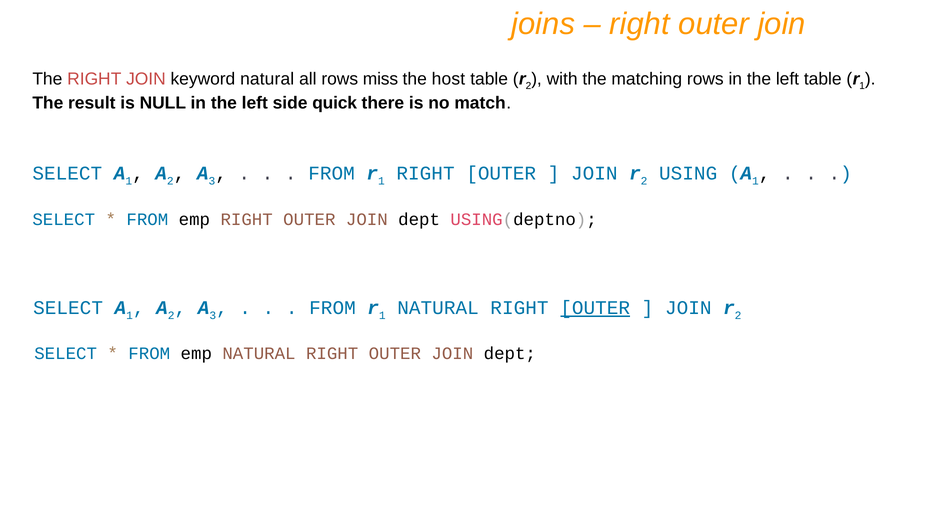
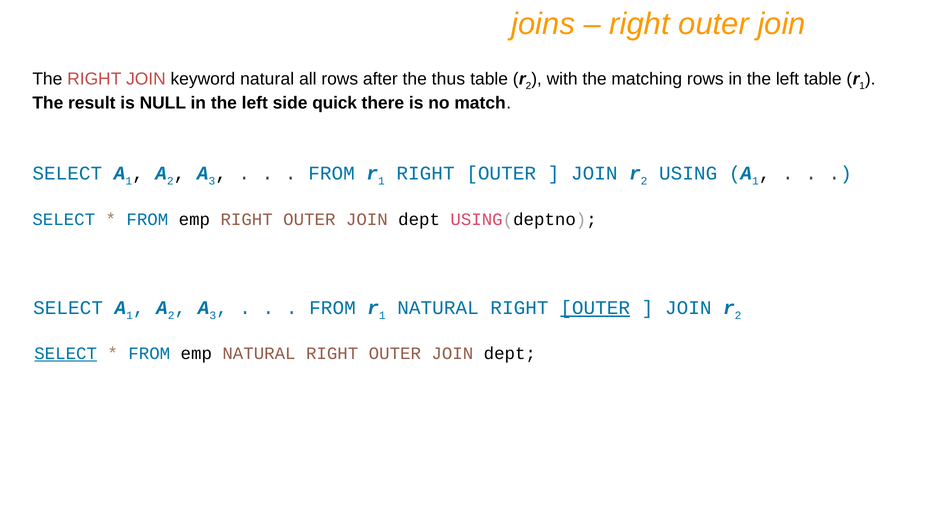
miss: miss -> after (380, 79)
host: host -> thus (448, 79)
SELECT underline: none -> present (66, 353)
